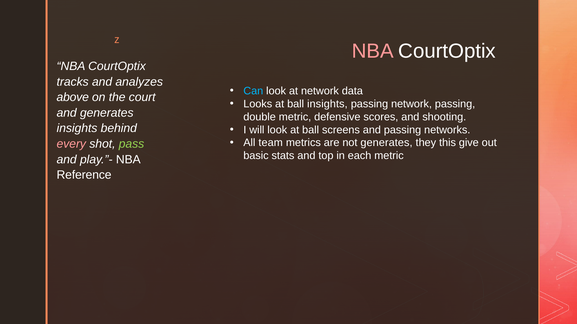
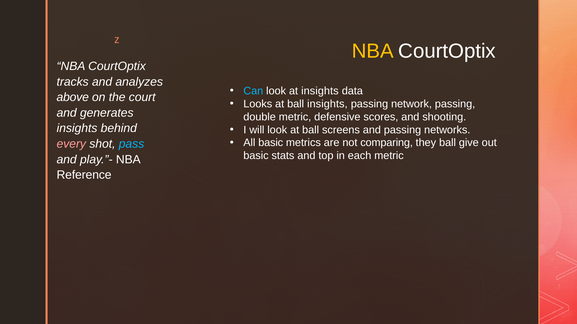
NBA colour: pink -> yellow (373, 51)
at network: network -> insights (320, 91)
All team: team -> basic (271, 143)
not generates: generates -> comparing (387, 143)
they this: this -> ball (448, 143)
pass colour: light green -> light blue (132, 144)
